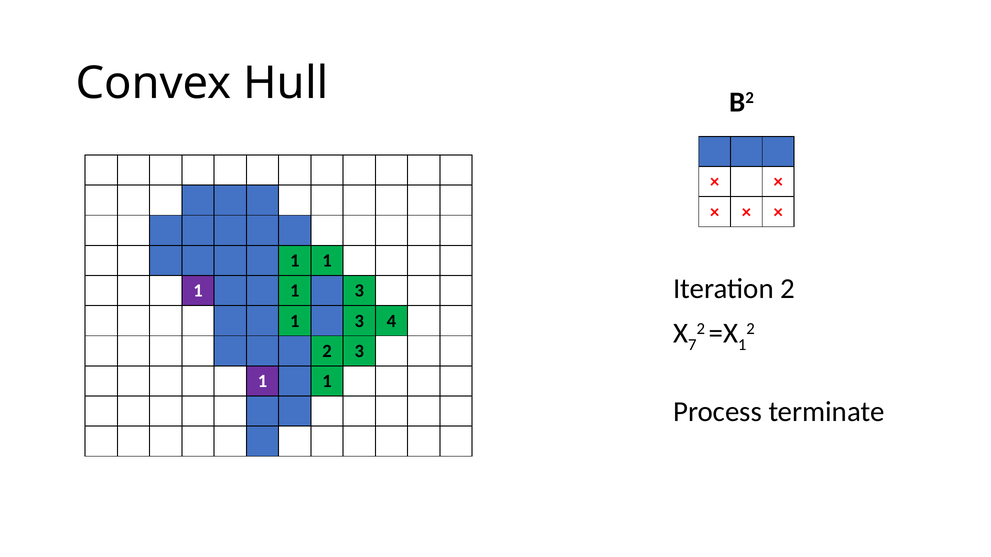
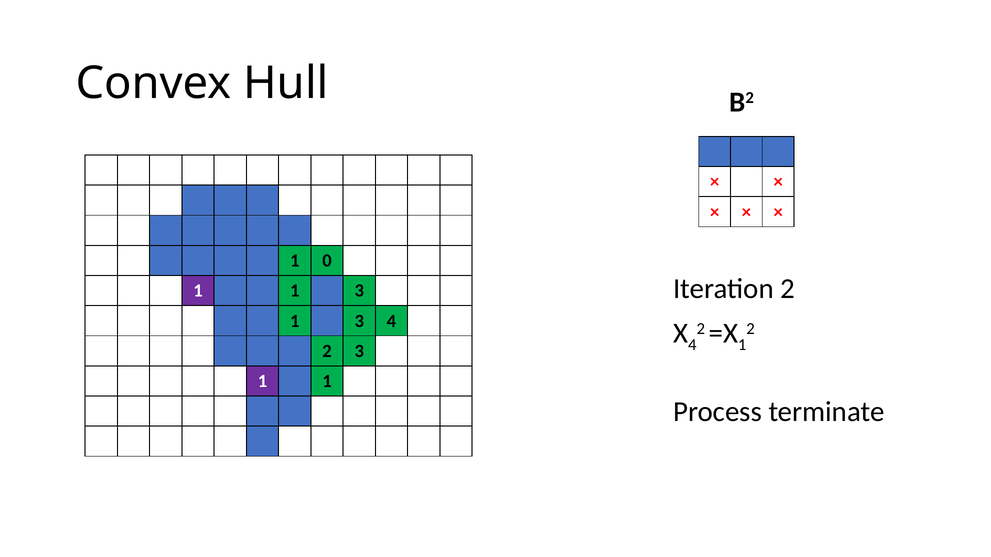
1: 1 -> 0 (327, 261)
7: 7 -> 4 (692, 345)
